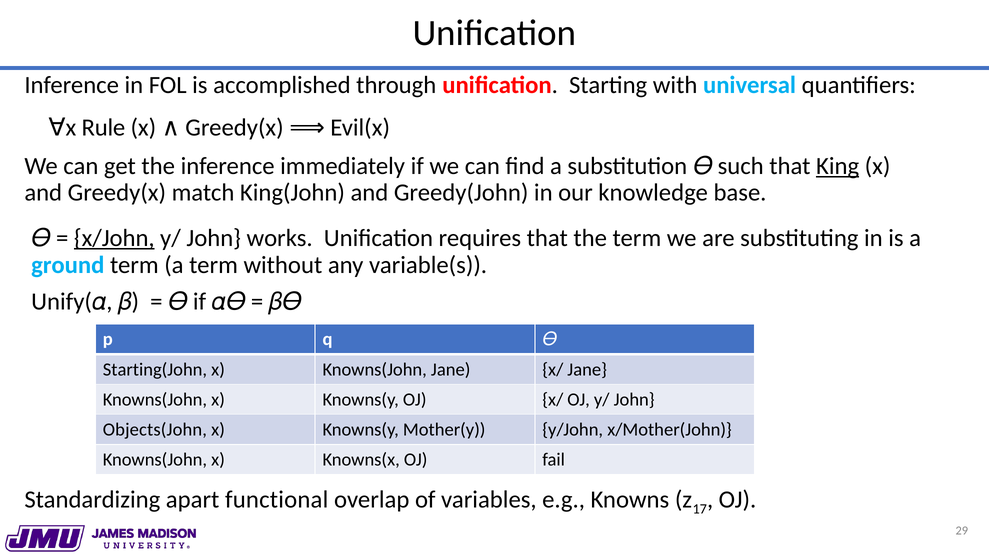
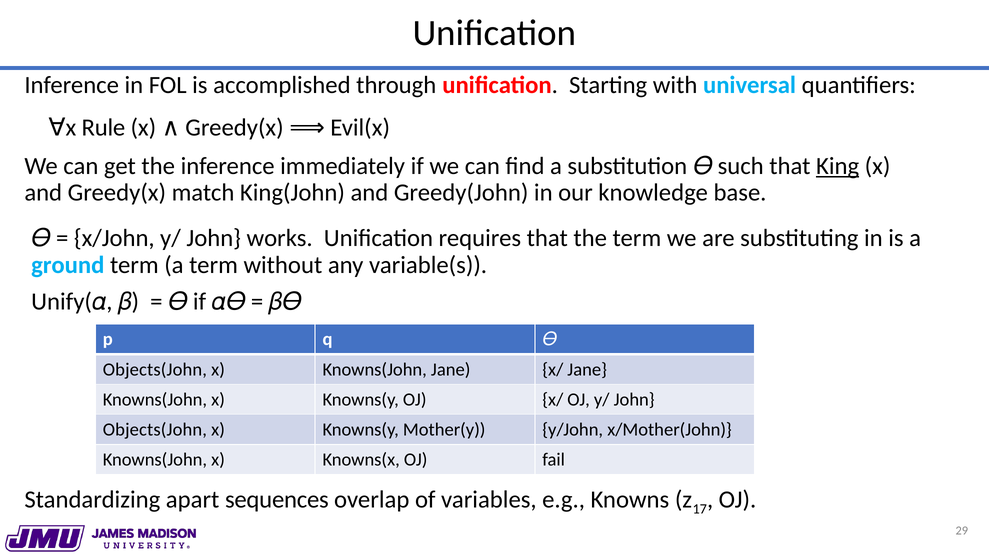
x/John underline: present -> none (114, 238)
Starting(John: Starting(John -> Objects(John (155, 370)
functional: functional -> sequences (277, 500)
